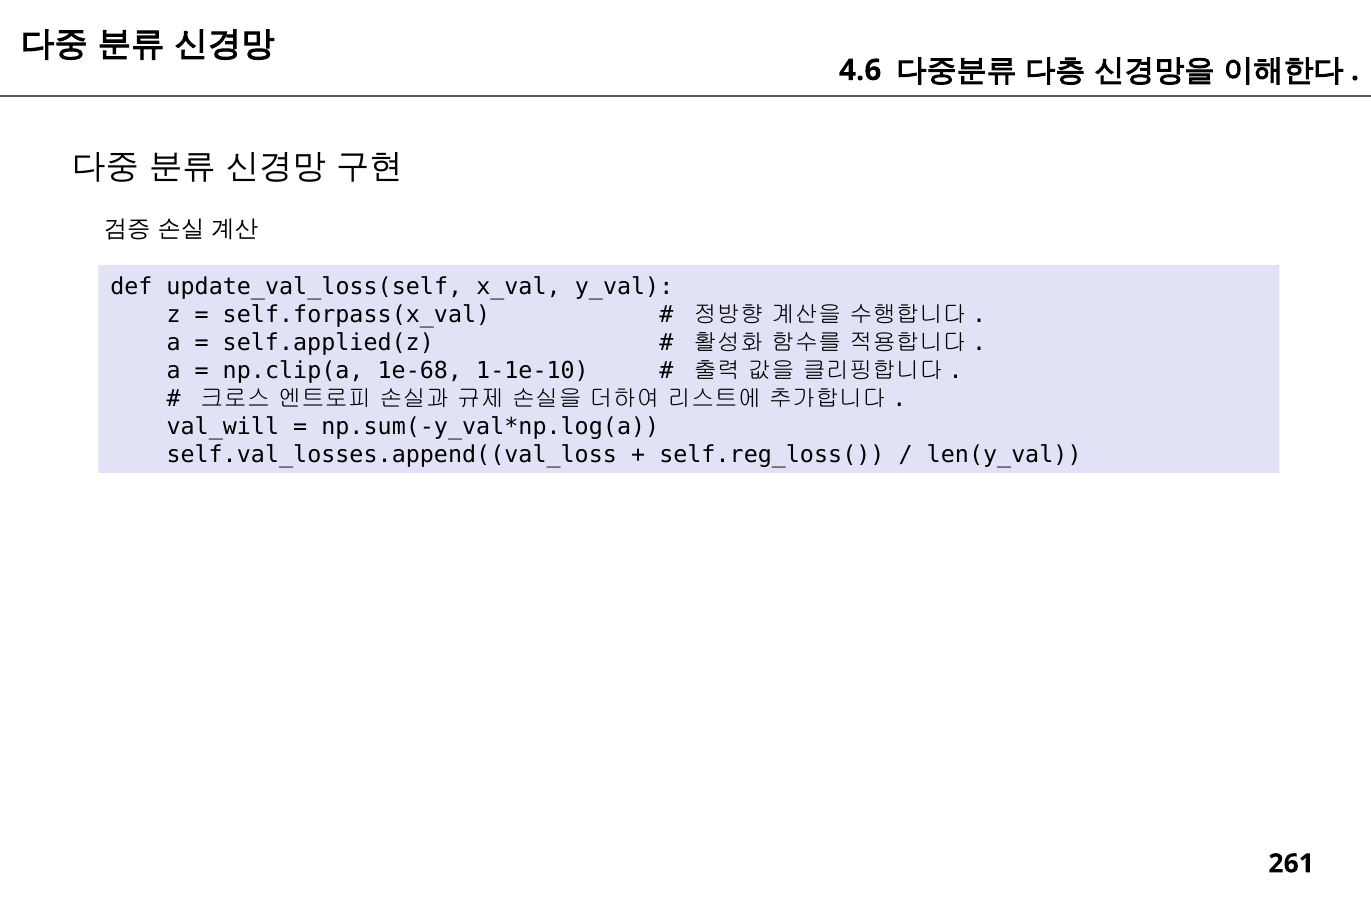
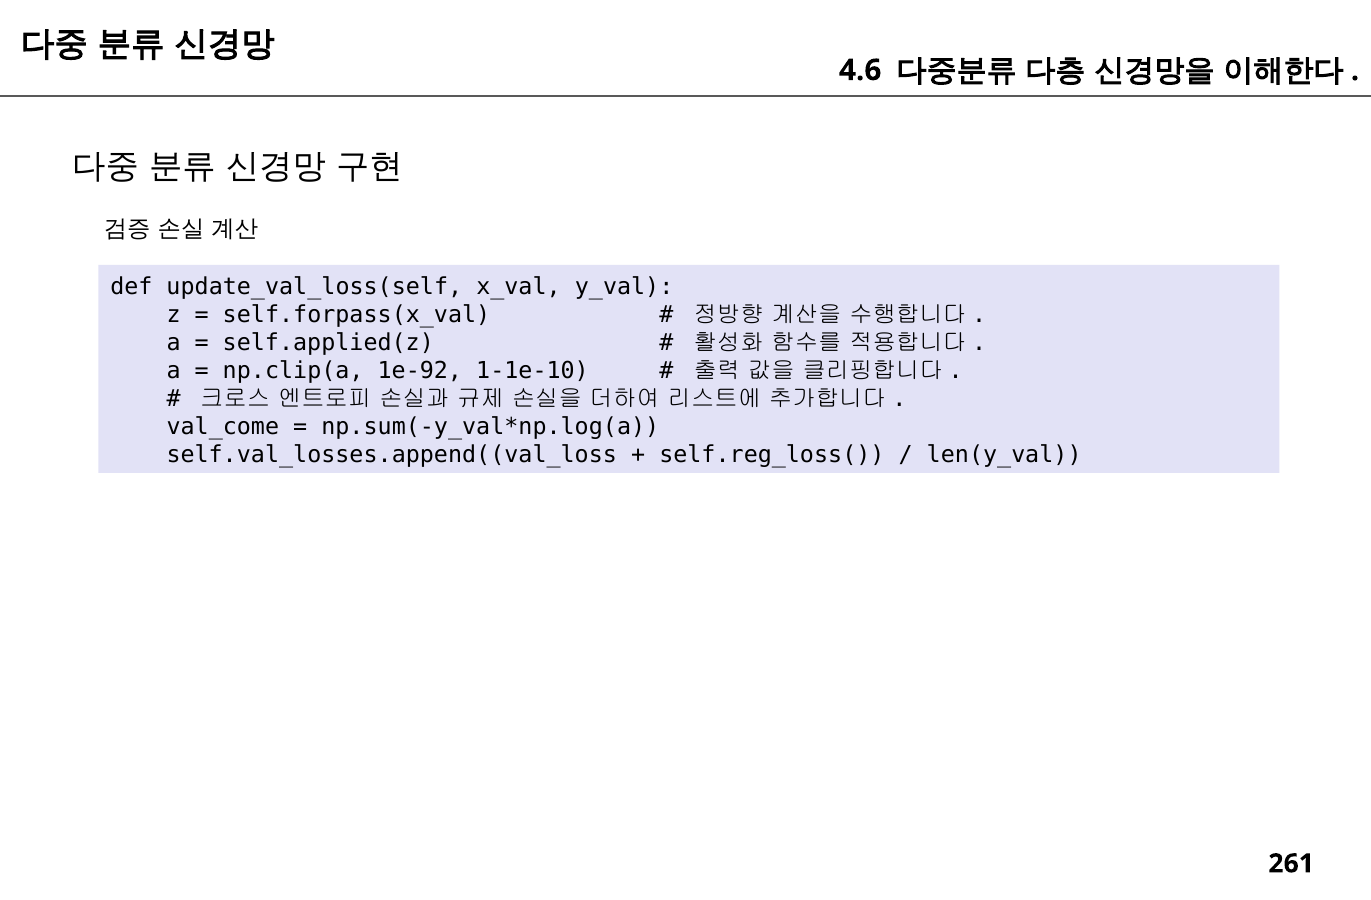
1e-68: 1e-68 -> 1e-92 (420, 371)
val_will: val_will -> val_come (223, 427)
